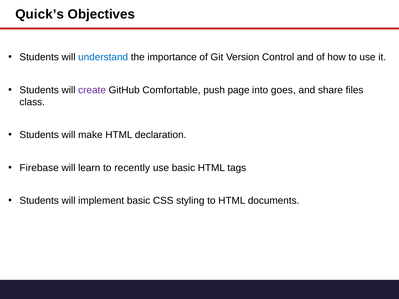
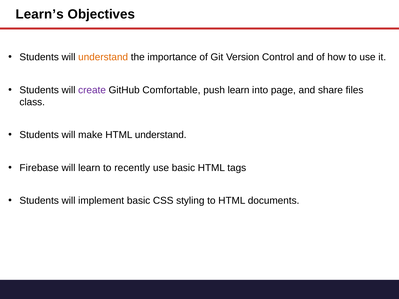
Quick’s: Quick’s -> Learn’s (40, 14)
understand colour: blue -> orange (103, 57)
push page: page -> learn (239, 90)
goes: goes -> page (283, 90)
HTML declaration: declaration -> understand (161, 135)
